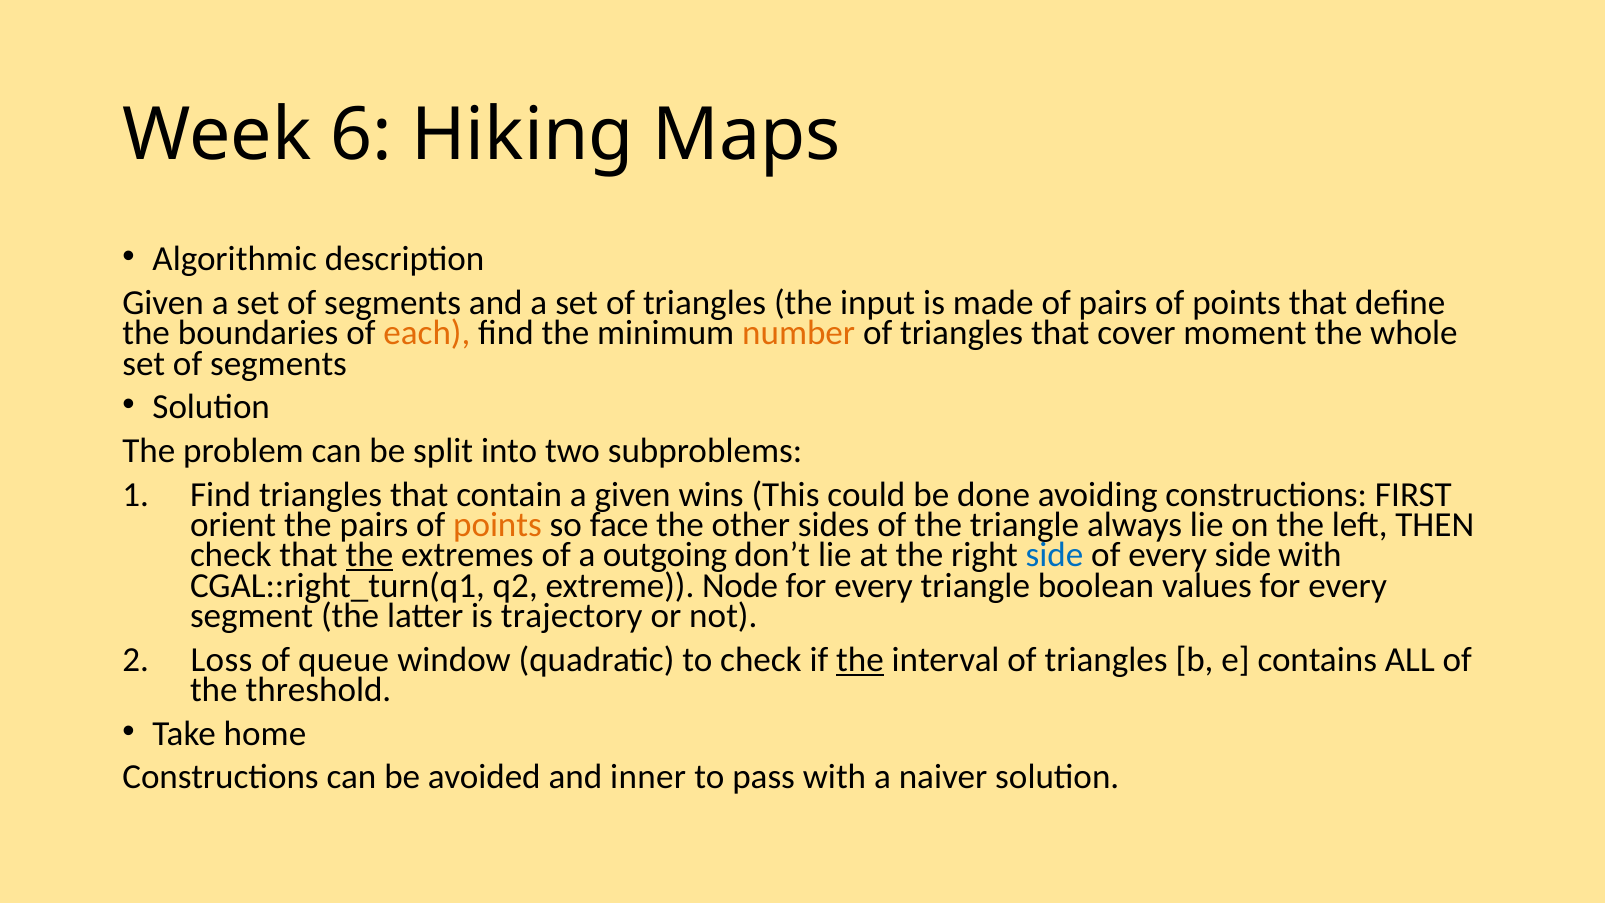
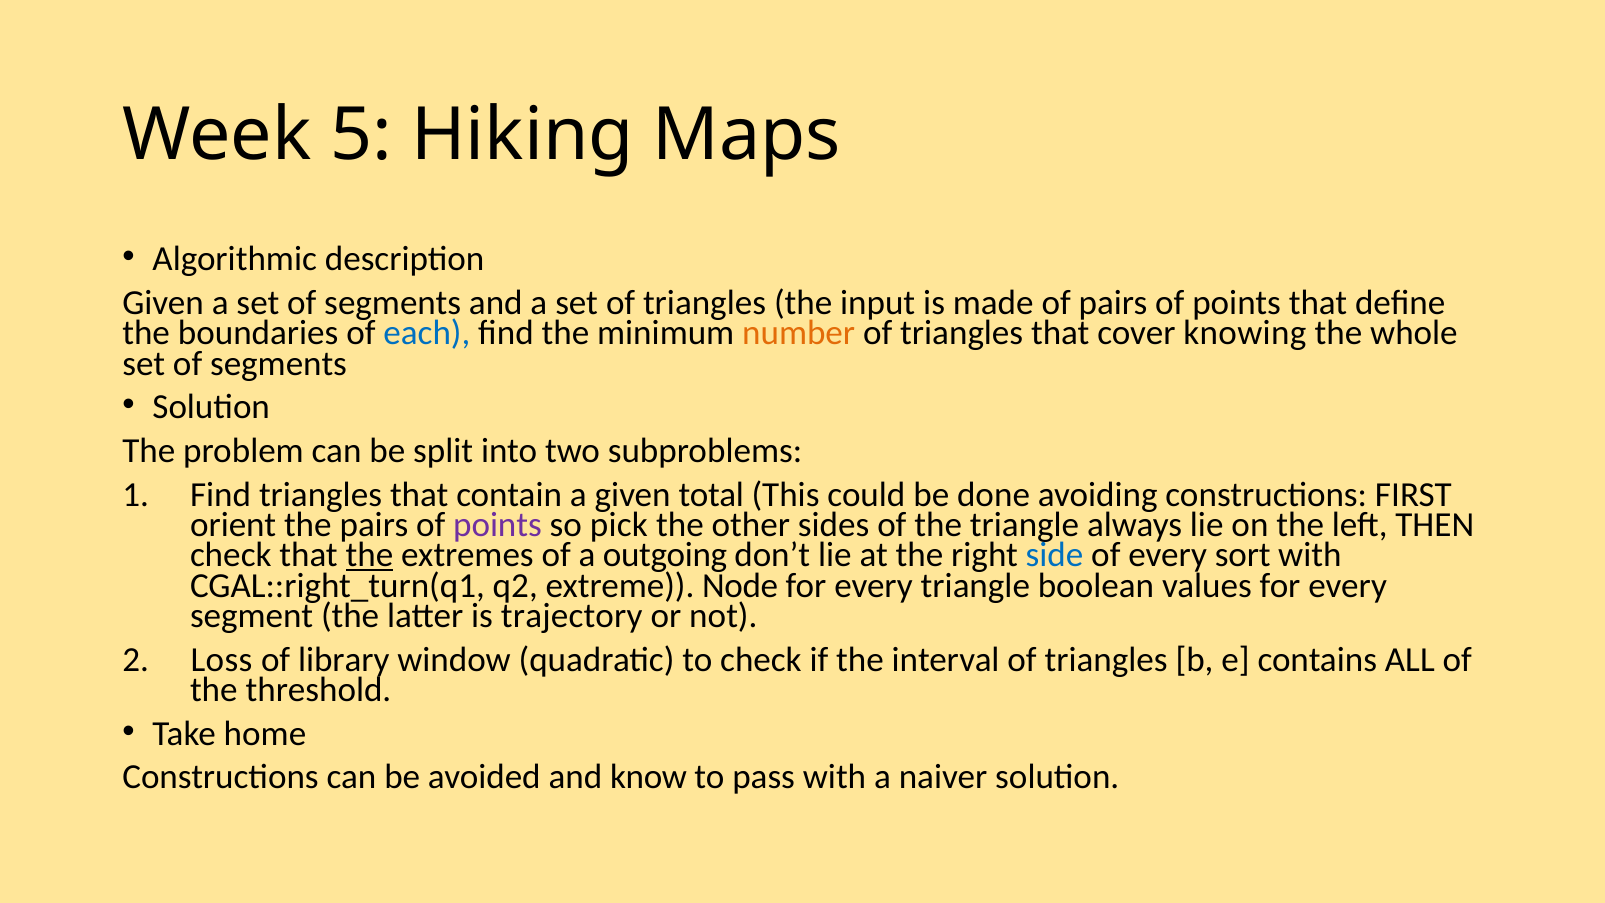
6: 6 -> 5 (361, 135)
each colour: orange -> blue (427, 333)
moment: moment -> knowing (1245, 333)
wins: wins -> total (711, 494)
points colour: orange -> purple (497, 525)
face: face -> pick (619, 525)
every side: side -> sort (1243, 555)
queue: queue -> library (344, 659)
the underline: present -> none (860, 659)
inner: inner -> know (649, 777)
